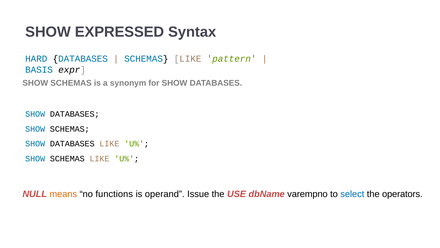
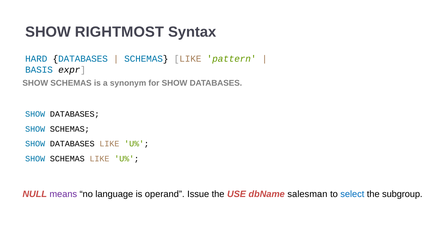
EXPRESSED: EXPRESSED -> RIGHTMOST (119, 32)
means colour: orange -> purple (63, 194)
functions: functions -> language (114, 194)
varempno: varempno -> salesman (307, 194)
operators: operators -> subgroup (402, 194)
